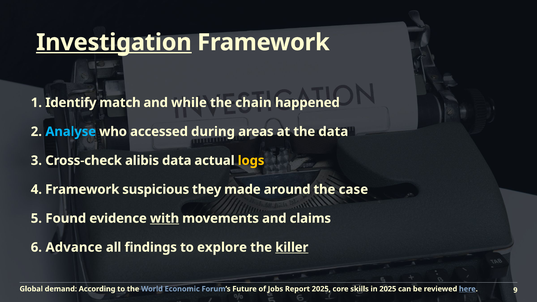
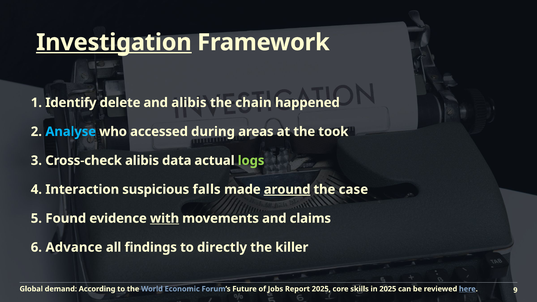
match: match -> delete (120, 103)
and while: while -> alibis (189, 103)
the data: data -> took (333, 132)
logs colour: yellow -> light green (251, 161)
Framework: Framework -> Interaction (82, 190)
they: they -> falls (207, 190)
around underline: none -> present (287, 190)
explore: explore -> directly (222, 247)
killer underline: present -> none (292, 247)
